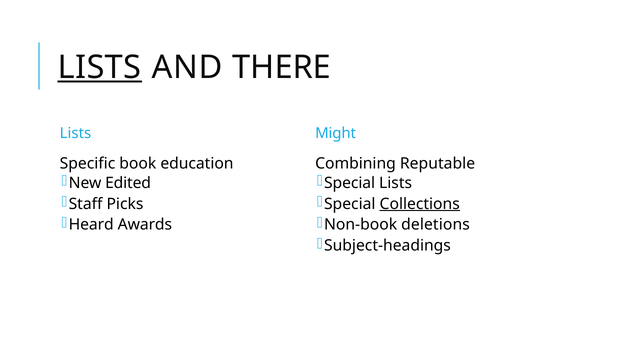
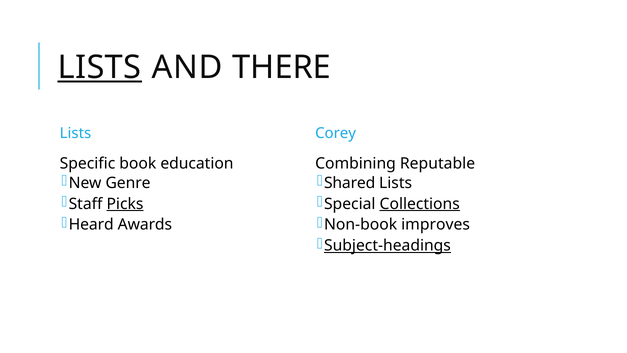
Might: Might -> Corey (336, 133)
Edited: Edited -> Genre (128, 183)
Special: Special -> Shared (350, 183)
Picks underline: none -> present (125, 204)
deletions: deletions -> improves (436, 225)
Subject-headings underline: none -> present (387, 245)
